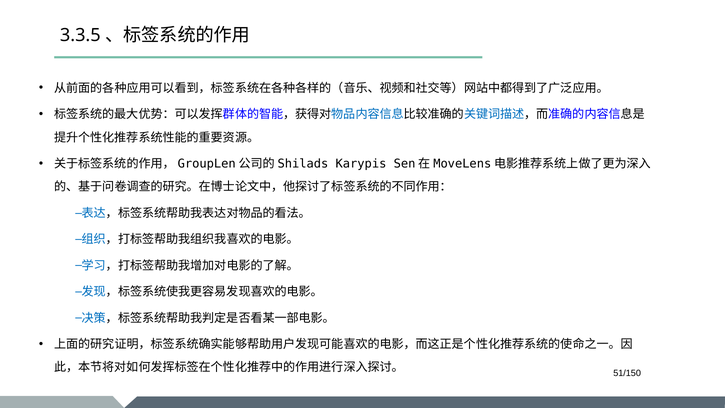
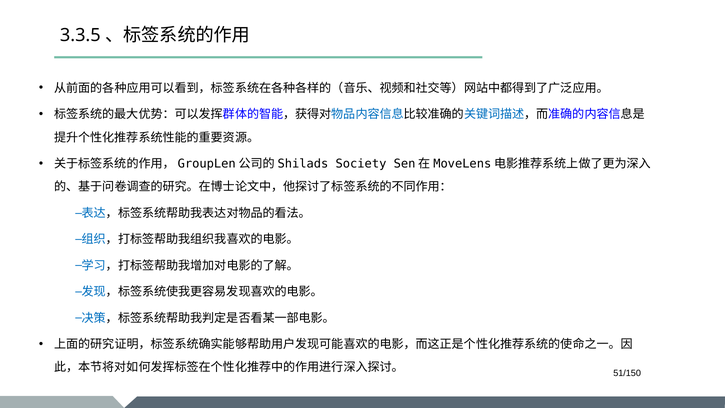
Karypis: Karypis -> Society (361, 164)
